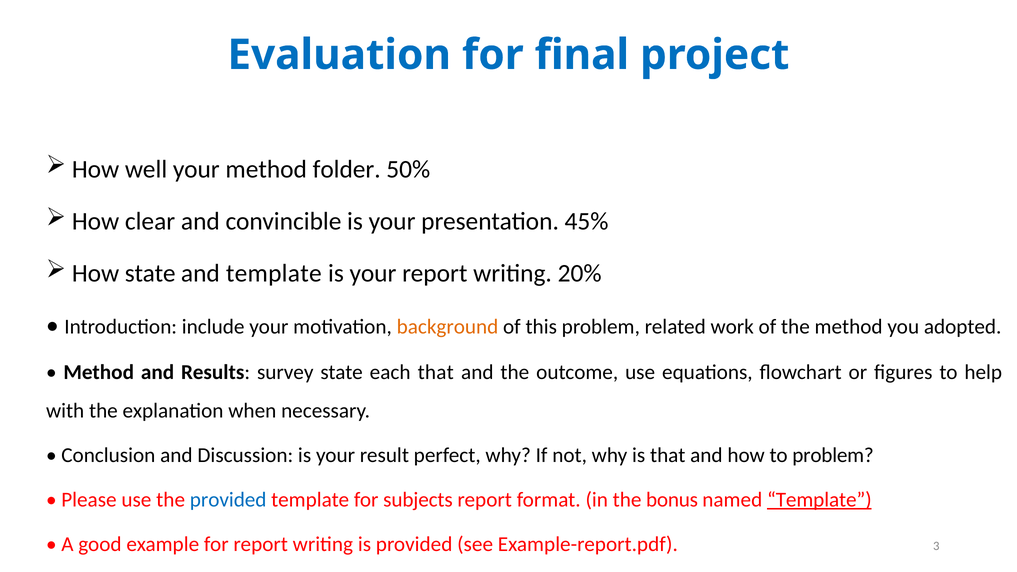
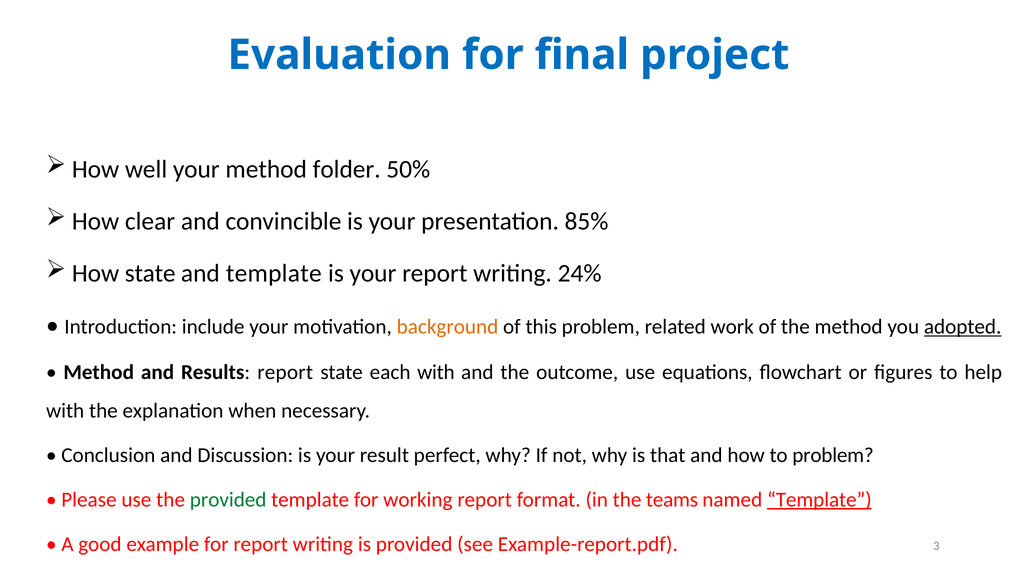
45%: 45% -> 85% (587, 221)
20%: 20% -> 24% (580, 273)
adopted underline: none -> present (963, 327)
Results survey: survey -> report (285, 372)
each that: that -> with (436, 372)
provided colour: blue -> green (228, 500)
subjects: subjects -> working (418, 500)
bonus: bonus -> teams (672, 500)
